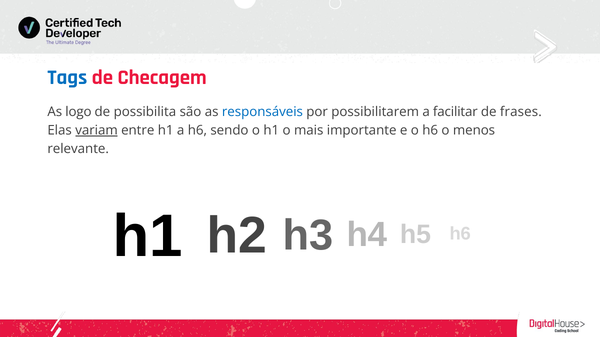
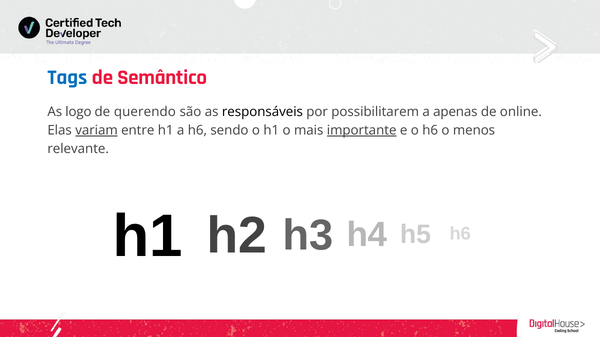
Checagem: Checagem -> Semântico (162, 78)
possibilita: possibilita -> querendo (145, 112)
responsáveis colour: blue -> black (262, 112)
facilitar: facilitar -> apenas (455, 112)
frases: frases -> online (521, 112)
importante underline: none -> present (362, 131)
